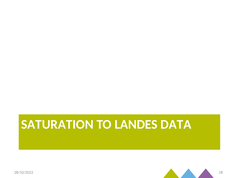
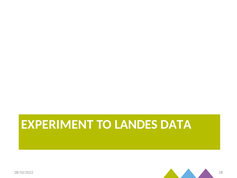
SATURATION: SATURATION -> EXPERIMENT (57, 124)
